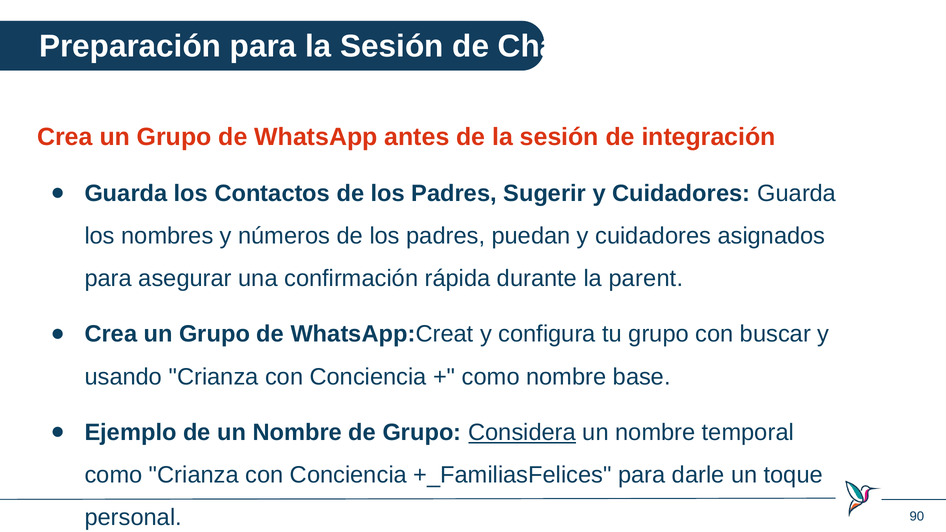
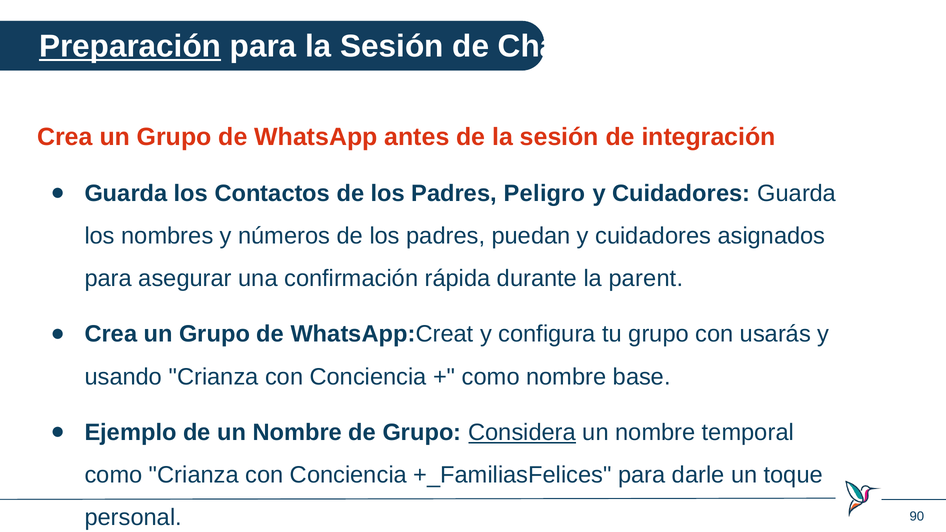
Preparación underline: none -> present (130, 46)
Sugerir: Sugerir -> Peligro (545, 193)
buscar: buscar -> usarás (775, 334)
